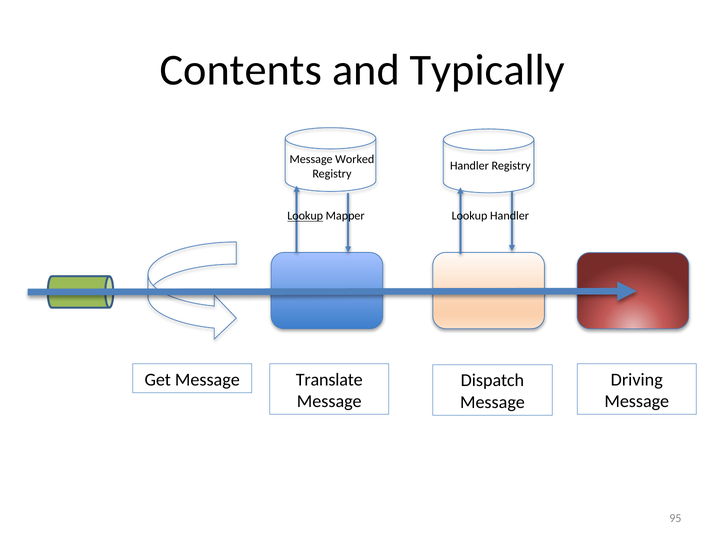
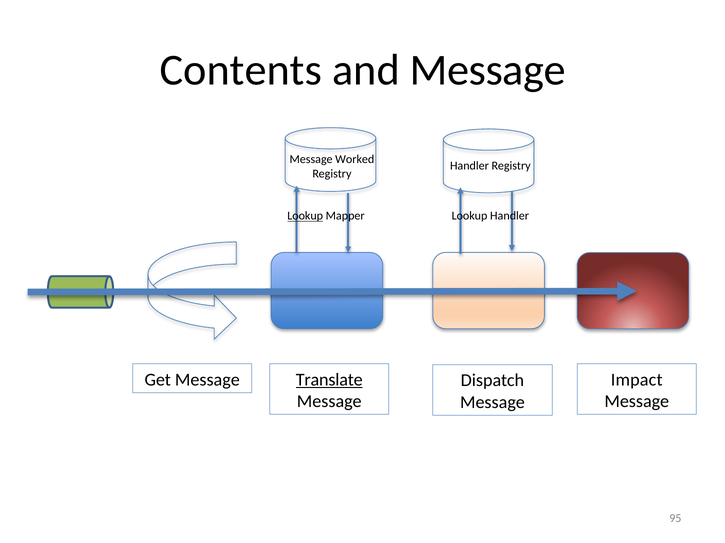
and Typically: Typically -> Message (488, 70)
Translate underline: none -> present (329, 380)
Driving: Driving -> Impact (637, 380)
